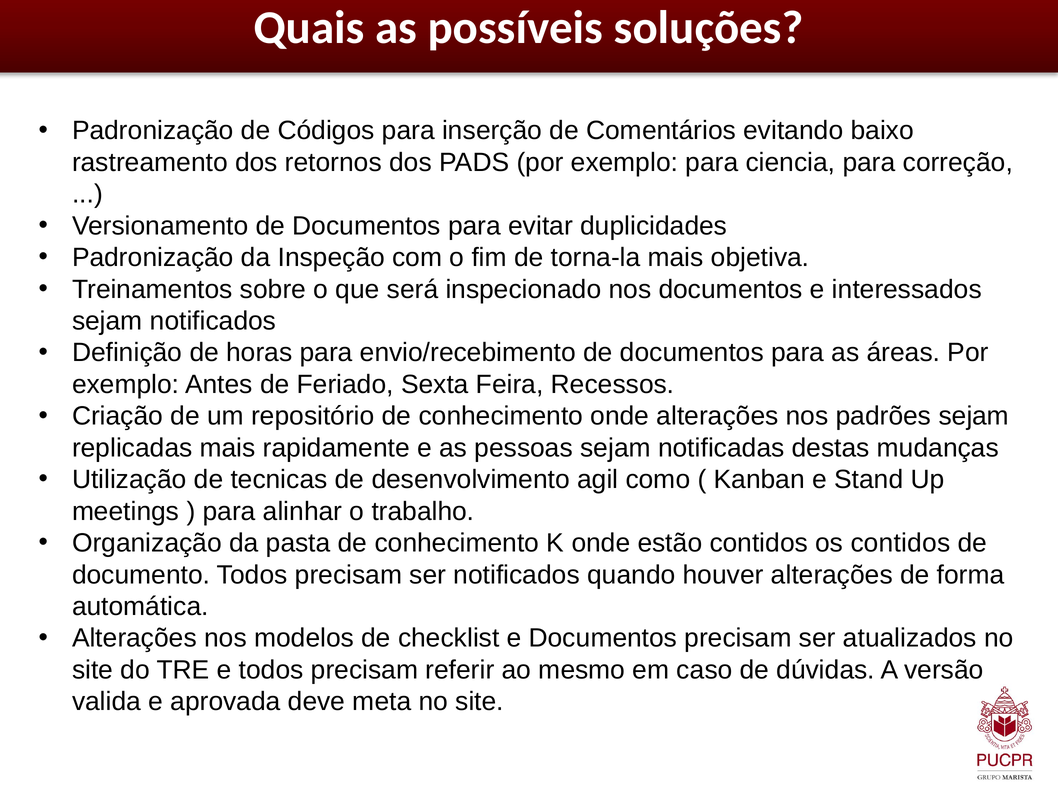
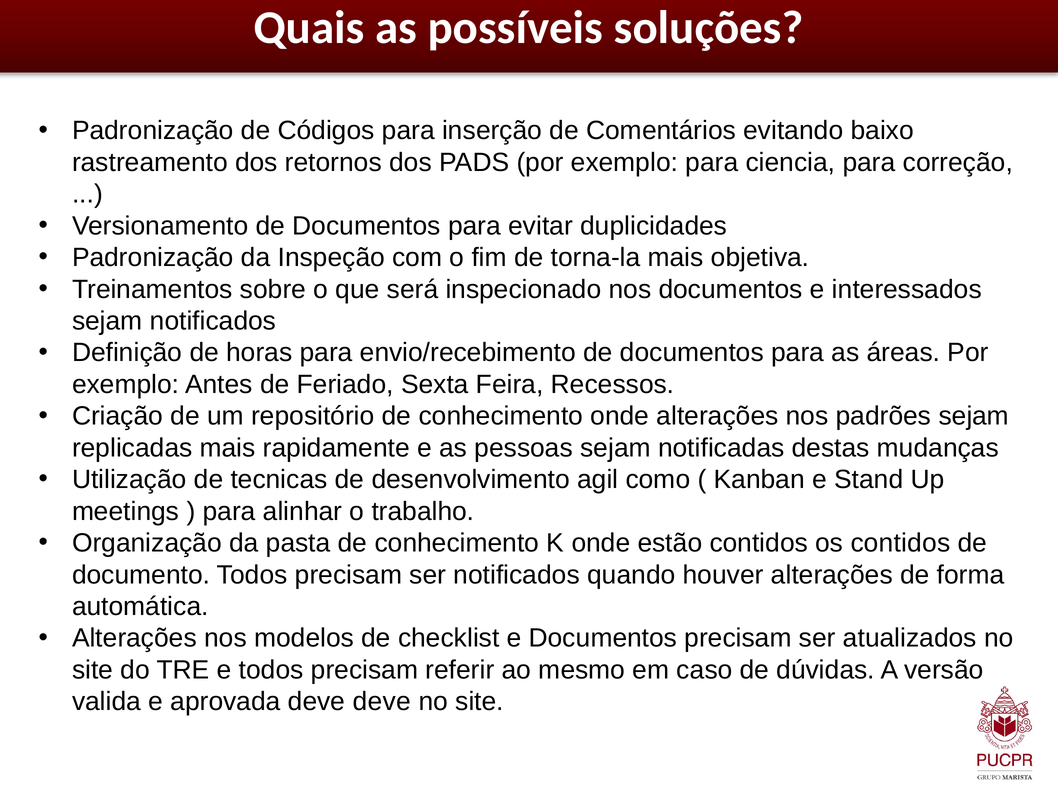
deve meta: meta -> deve (382, 702)
